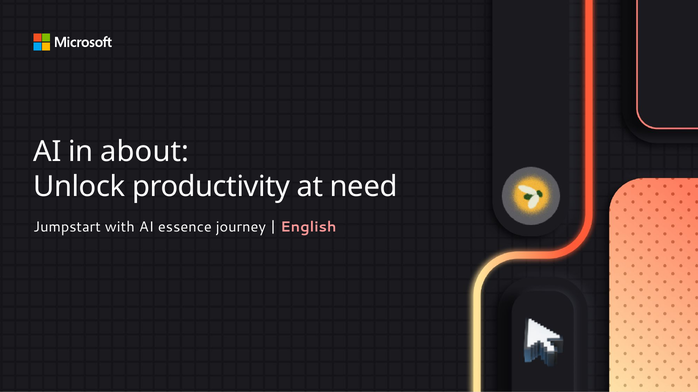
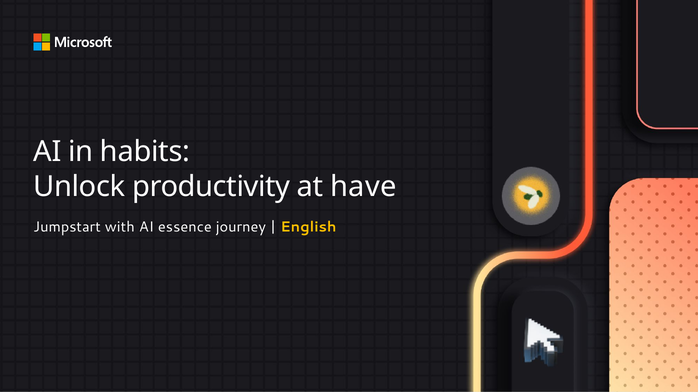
about: about -> habits (145, 152)
need: need -> have (363, 187)
English colour: pink -> yellow (308, 227)
